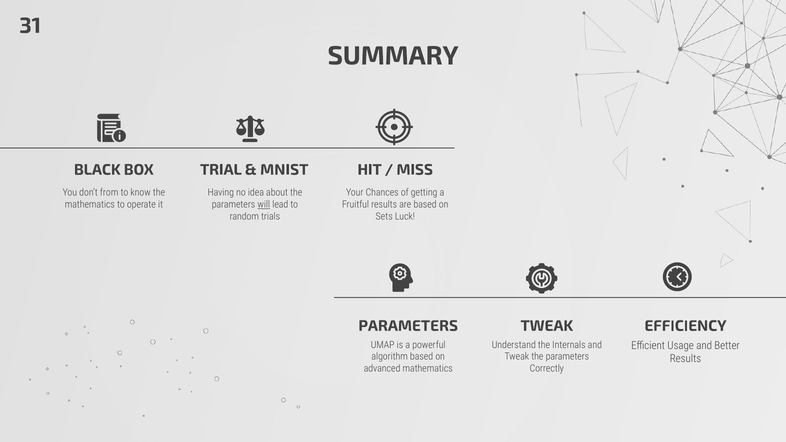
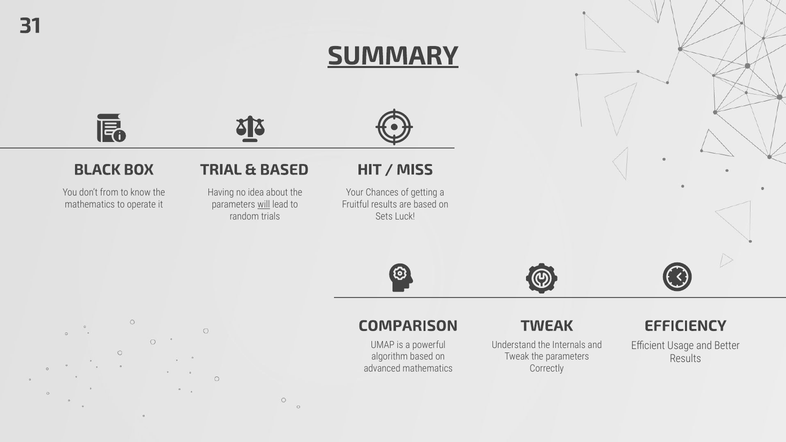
SUMMARY underline: none -> present (393, 56)
MNIST: MNIST -> BASED (284, 170)
PARAMETERS: PARAMETERS -> COMPARISON (408, 326)
